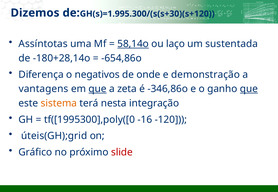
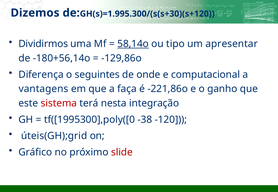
Assíntotas: Assíntotas -> Dividirmos (43, 44)
laço: laço -> tipo (175, 44)
sustentada: sustentada -> apresentar (232, 44)
-180+28,14o: -180+28,14o -> -180+56,14o (62, 58)
-654,86o: -654,86o -> -129,86o (121, 58)
negativos: negativos -> seguintes (97, 75)
demonstração: demonstração -> computacional (206, 75)
que underline: present -> none (98, 89)
zeta: zeta -> faça (127, 89)
-346,86o: -346,86o -> -221,86o (168, 89)
que underline: present -> none (249, 89)
sistema colour: orange -> red (59, 103)
-16: -16 -> -38 (145, 120)
